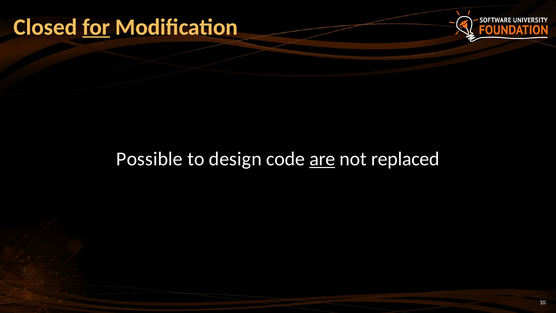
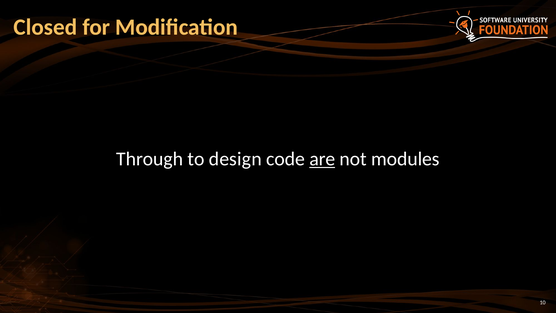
for underline: present -> none (96, 27)
Possible: Possible -> Through (150, 159)
replaced: replaced -> modules (405, 159)
